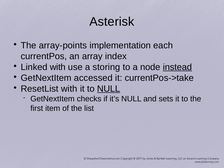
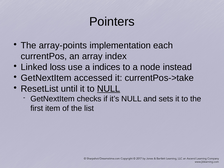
Asterisk: Asterisk -> Pointers (112, 22)
Linked with: with -> loss (58, 67)
storing: storing -> indices (106, 67)
instead underline: present -> none (177, 67)
ResetList with: with -> until (69, 89)
